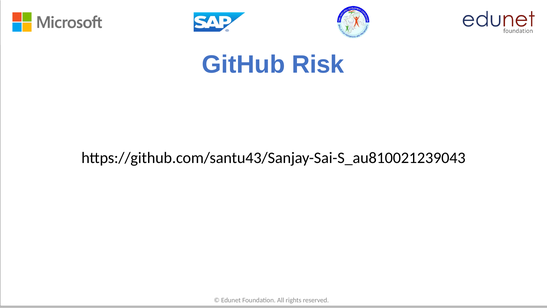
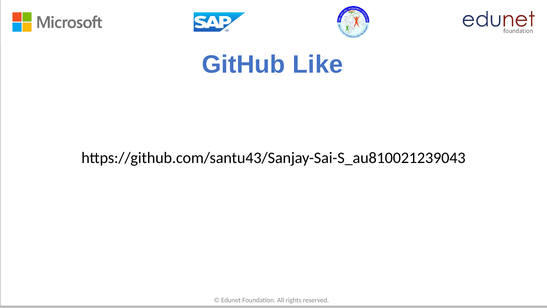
Risk: Risk -> Like (318, 64)
